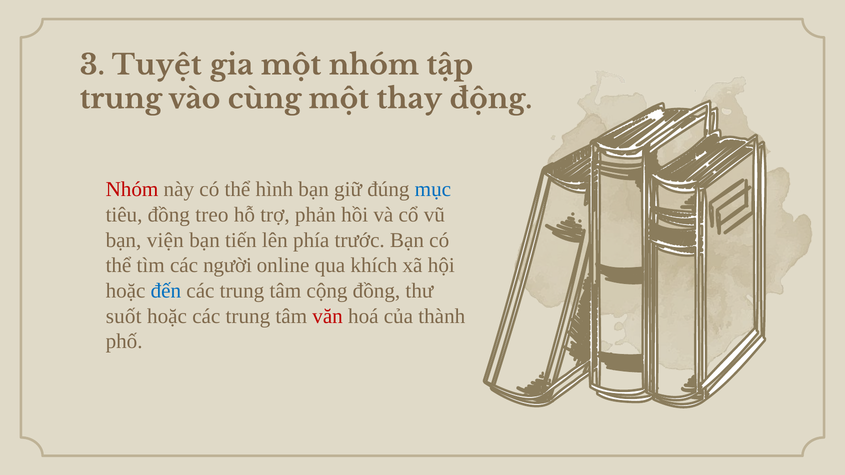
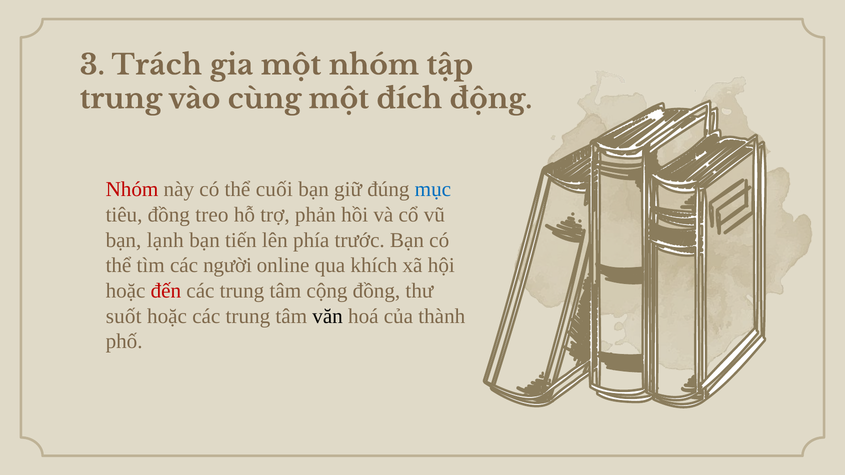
Tuyệt: Tuyệt -> Trách (157, 65)
thay: thay -> đích (409, 99)
hình: hình -> cuối (274, 190)
viện: viện -> lạnh (165, 240)
đến colour: blue -> red (166, 291)
văn colour: red -> black (328, 316)
